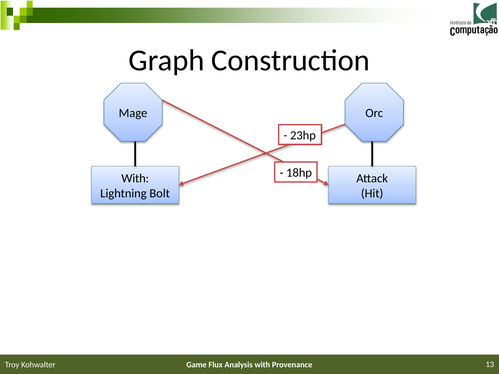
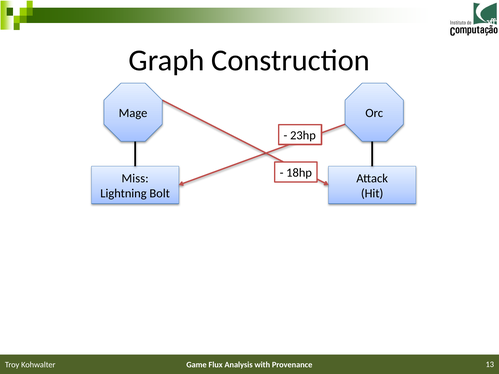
With: With -> Miss (135, 178)
